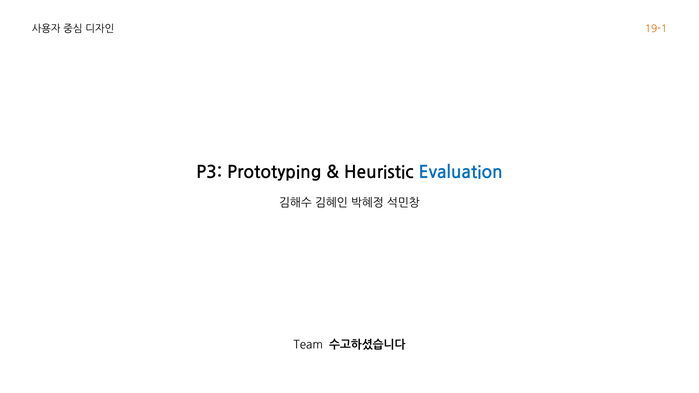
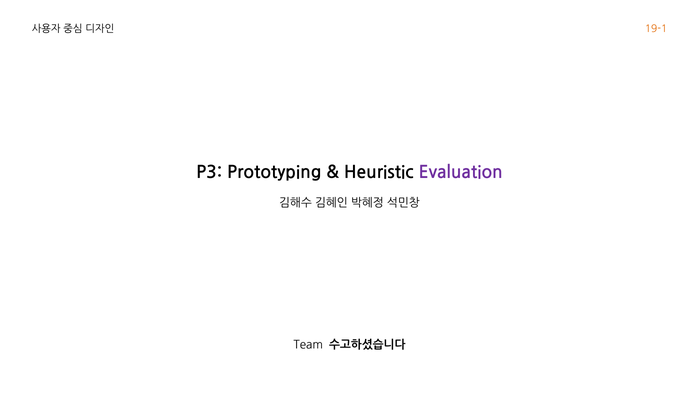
Evaluation colour: blue -> purple (461, 172)
